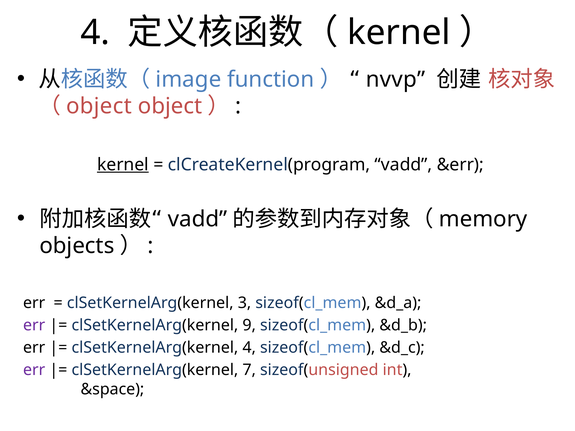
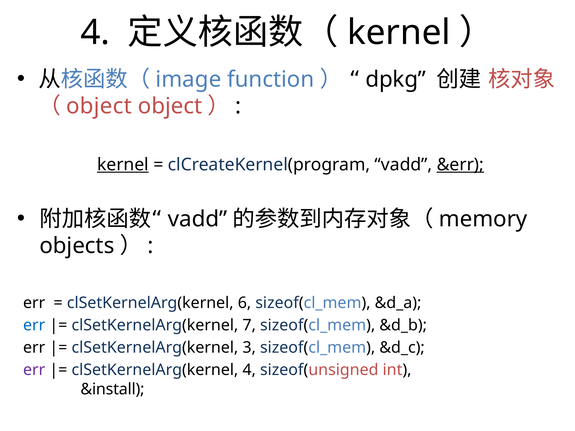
nvvp: nvvp -> dpkg (396, 79)
&err underline: none -> present (460, 165)
3: 3 -> 6 (244, 303)
err colour: purple -> blue (34, 325)
9: 9 -> 7 (249, 325)
clSetKernelArg(kernel 4: 4 -> 3 (249, 348)
clSetKernelArg(kernel 7: 7 -> 4 (249, 370)
&space: &space -> &install (112, 389)
